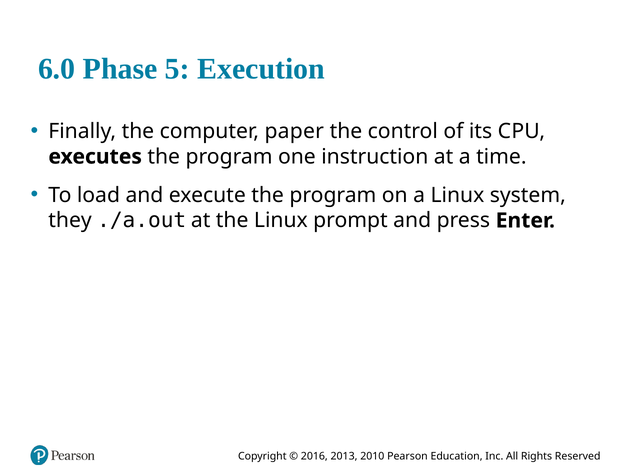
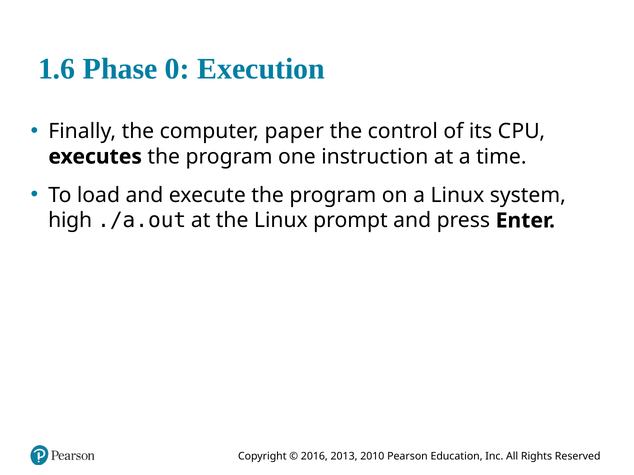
6.0: 6.0 -> 1.6 (57, 69)
5: 5 -> 0 (177, 69)
they: they -> high (70, 221)
